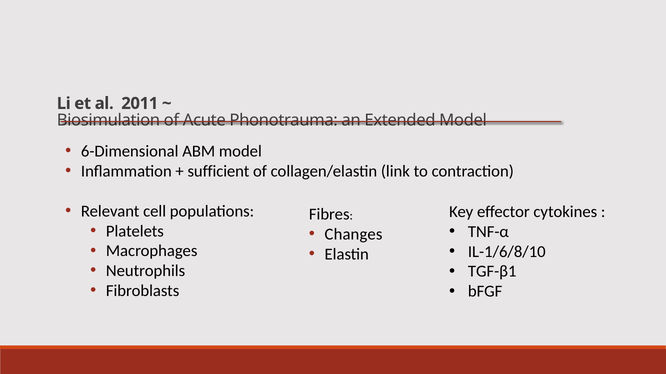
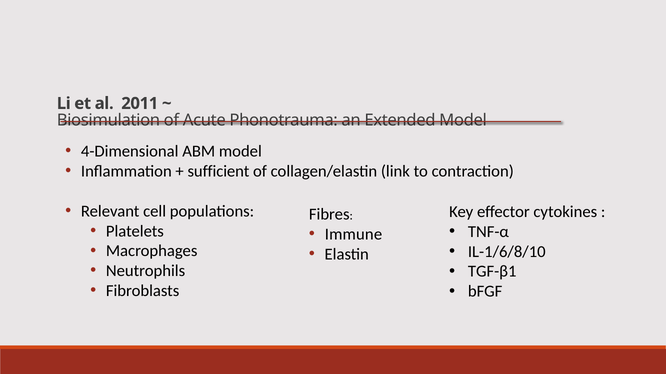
6-Dimensional: 6-Dimensional -> 4-Dimensional (130, 151)
Changes: Changes -> Immune (353, 235)
